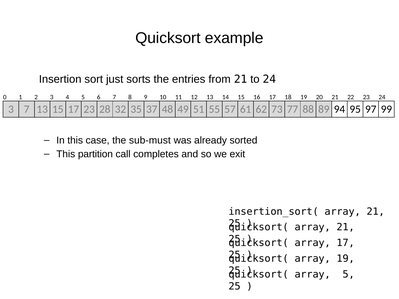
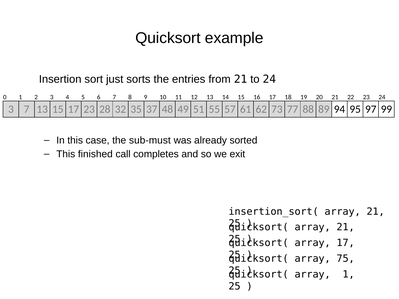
partition: partition -> finished (95, 154)
array 19: 19 -> 75 (346, 259)
array 5: 5 -> 1 (349, 275)
